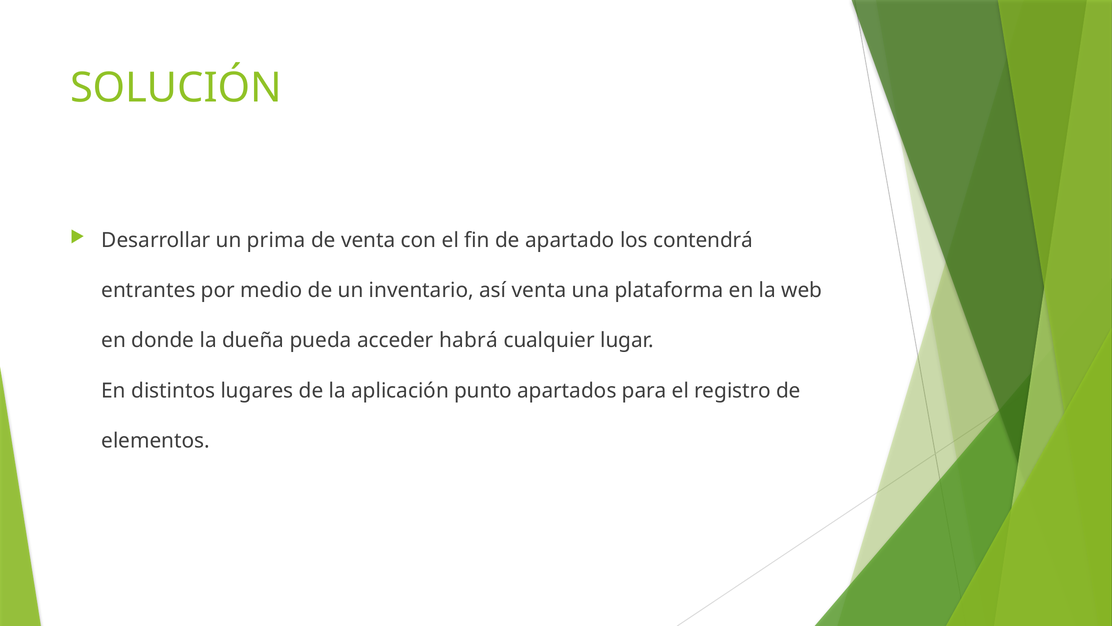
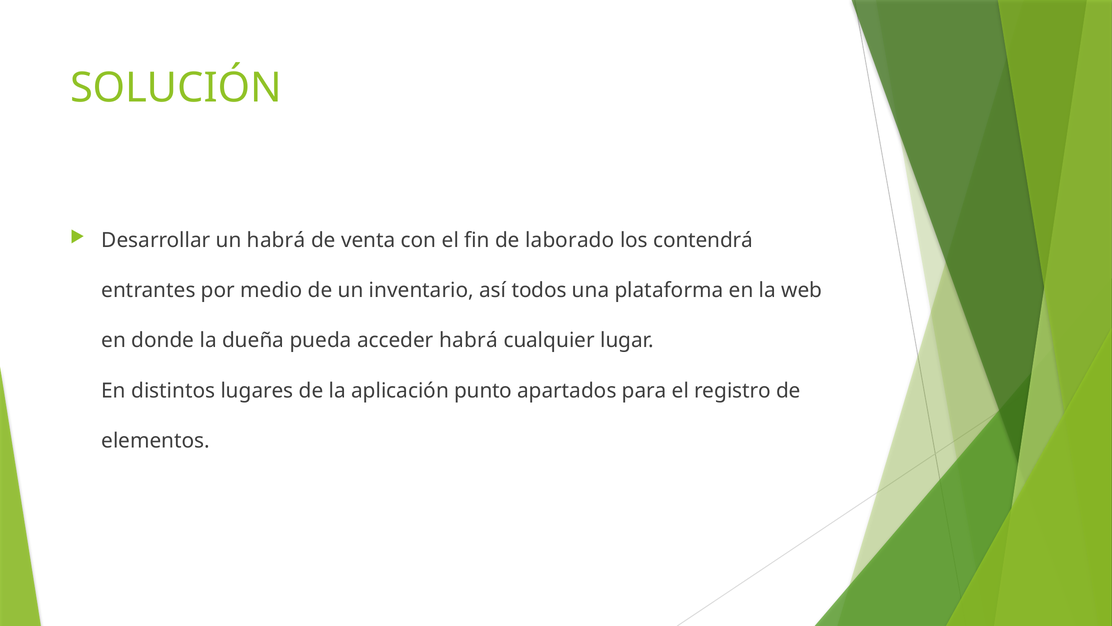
un prima: prima -> habrá (276, 240)
apartado: apartado -> laborado (570, 240)
así venta: venta -> todos (539, 290)
